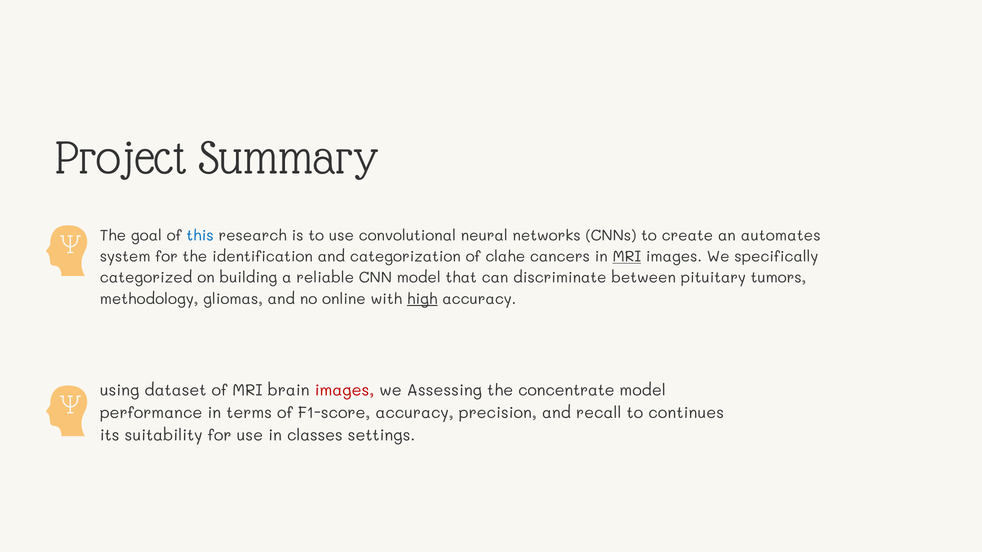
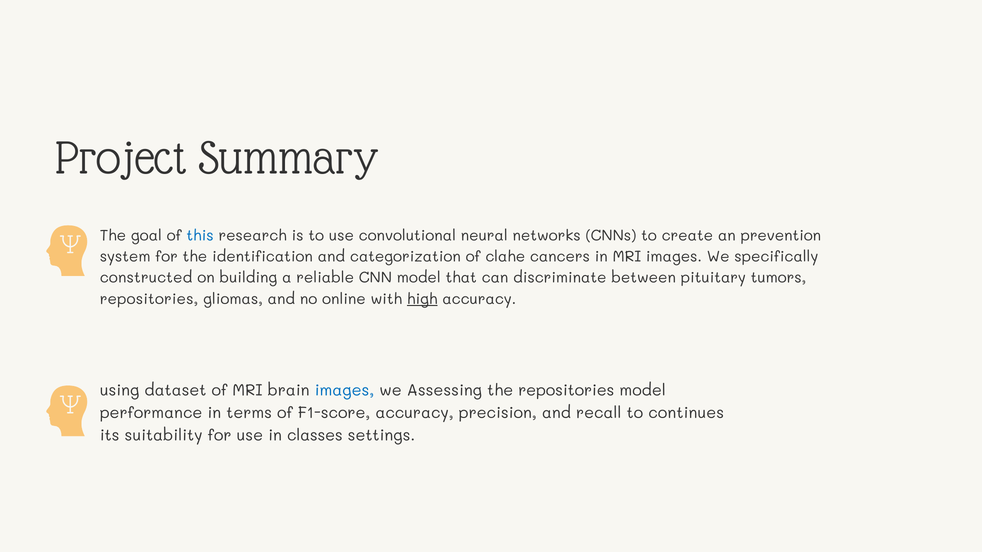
automates: automates -> prevention (781, 236)
MRI underline: present -> none (627, 257)
categorized: categorized -> constructed (146, 278)
methodology: methodology -> repositories (149, 299)
images colour: red -> blue (344, 391)
the concentrate: concentrate -> repositories (566, 391)
